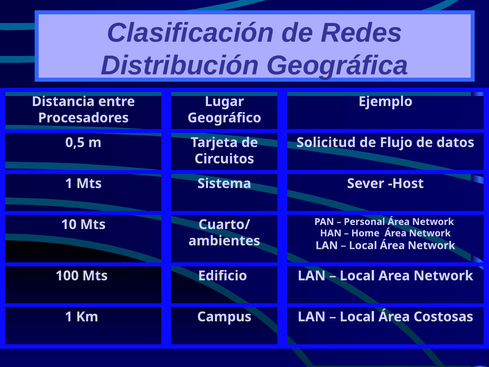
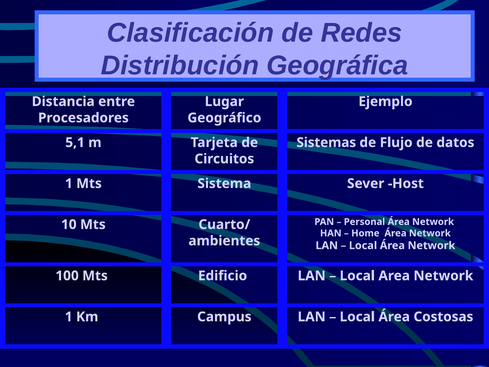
0,5: 0,5 -> 5,1 (75, 142)
Solicitud: Solicitud -> Sistemas (326, 142)
